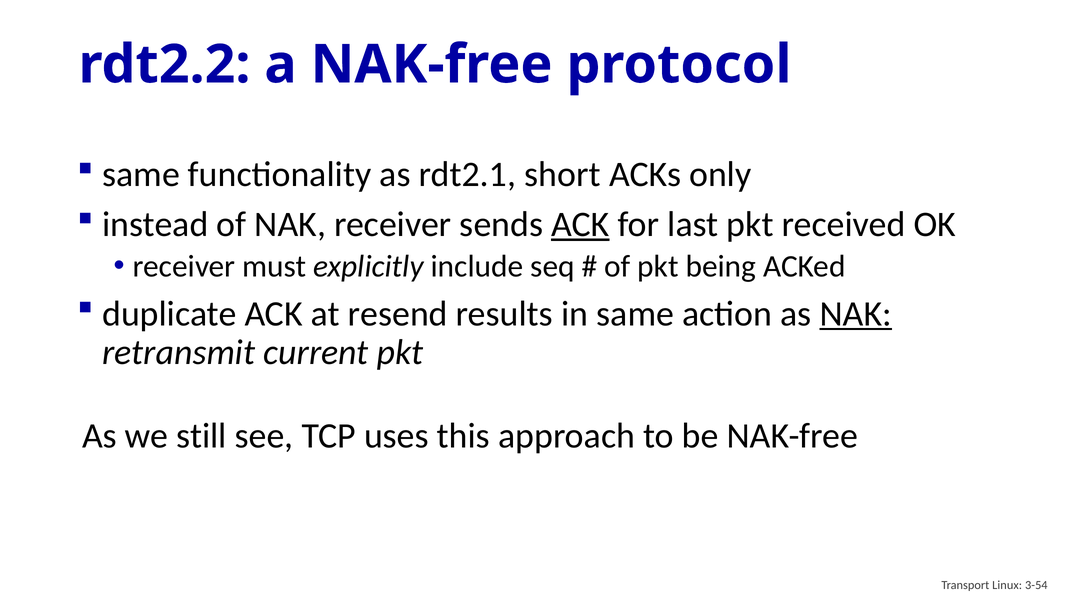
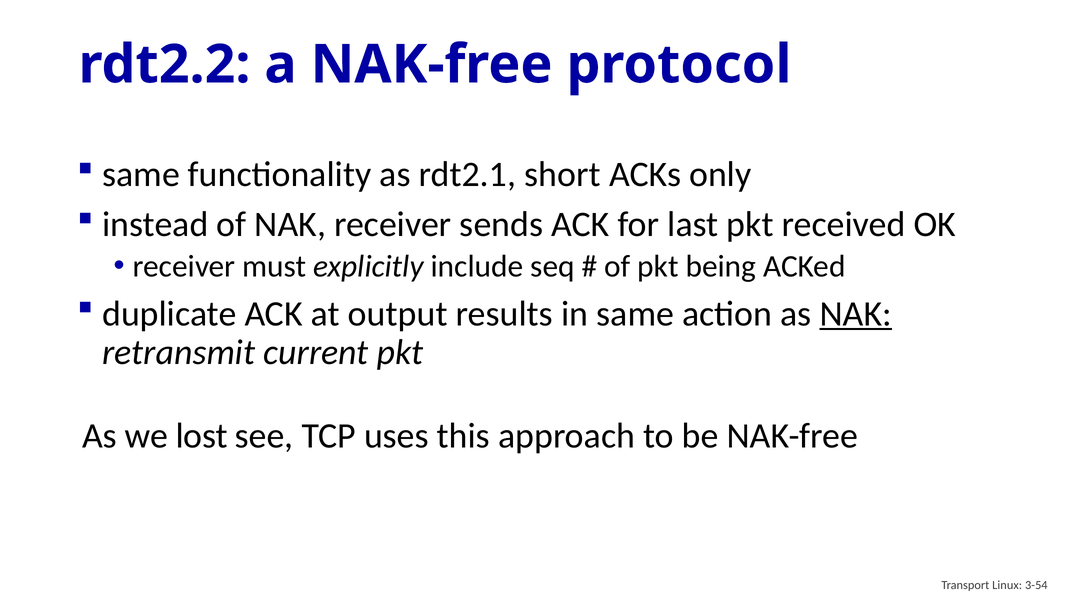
ACK underline: present -> none (580, 224)
resend: resend -> output (398, 314)
still: still -> lost (202, 436)
